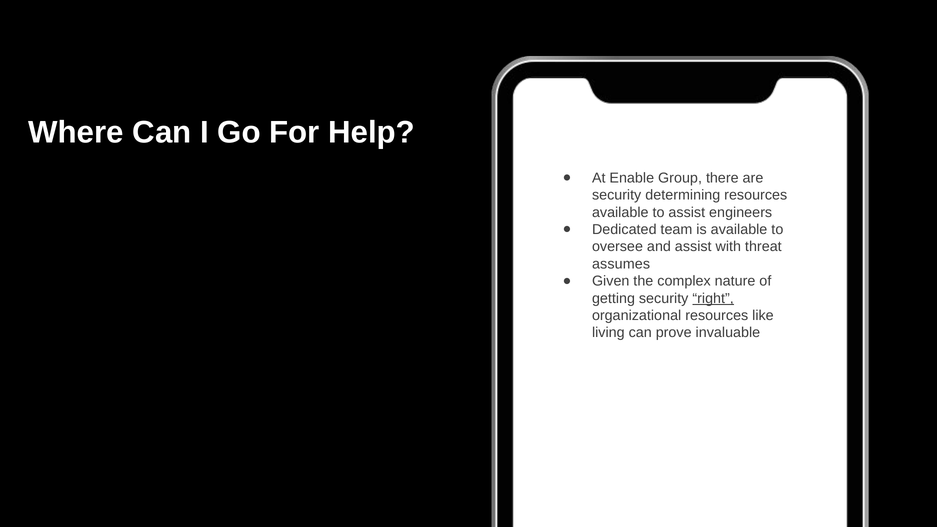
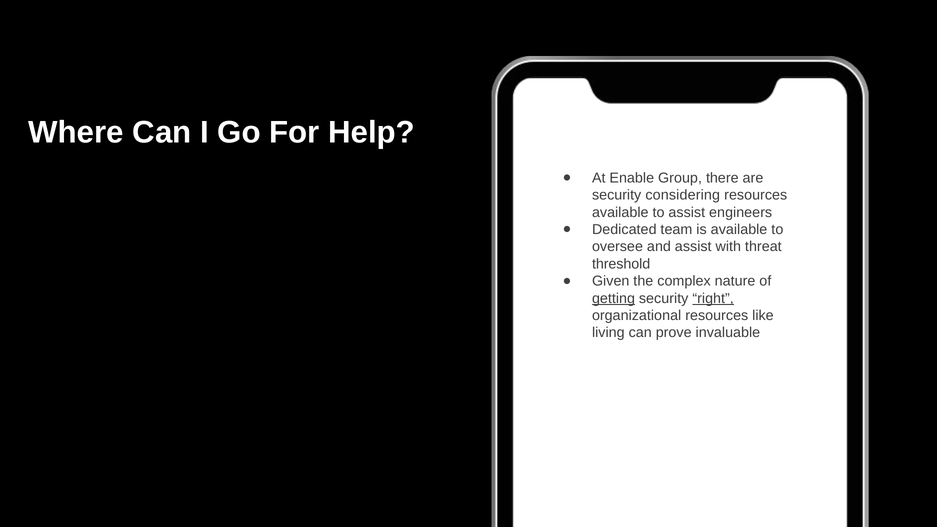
determining: determining -> considering (683, 195)
assumes: assumes -> threshold (621, 264)
getting underline: none -> present (614, 298)
